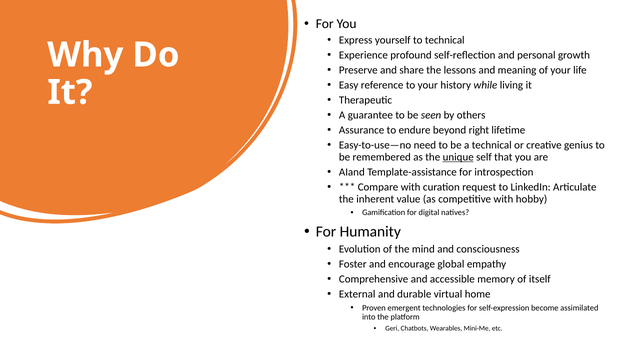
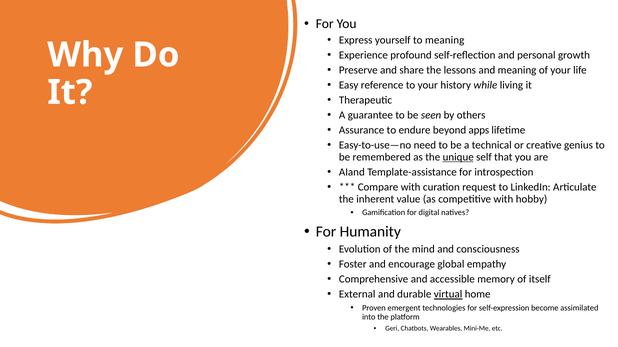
to technical: technical -> meaning (445, 40)
right: right -> apps (479, 131)
virtual underline: none -> present (448, 295)
